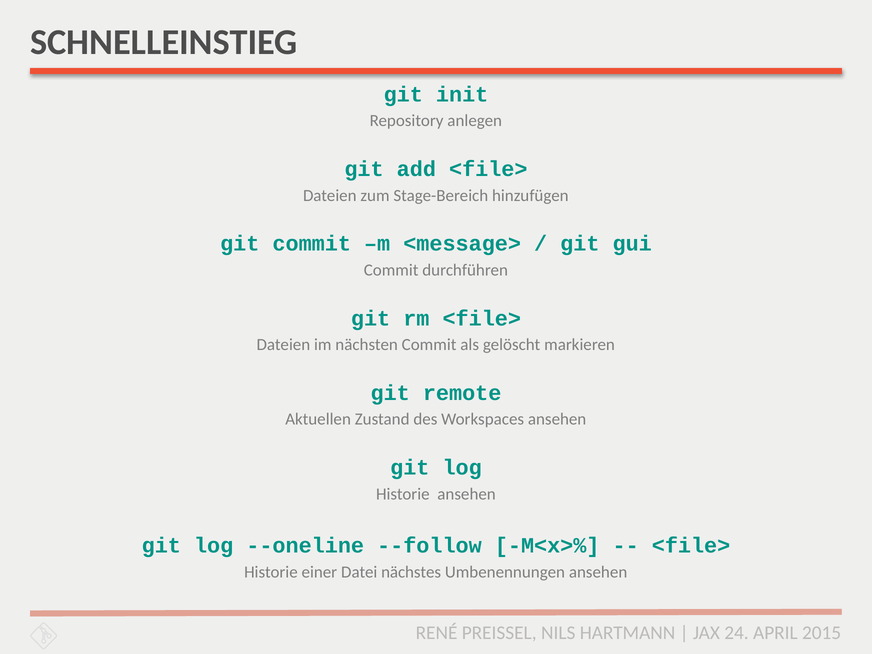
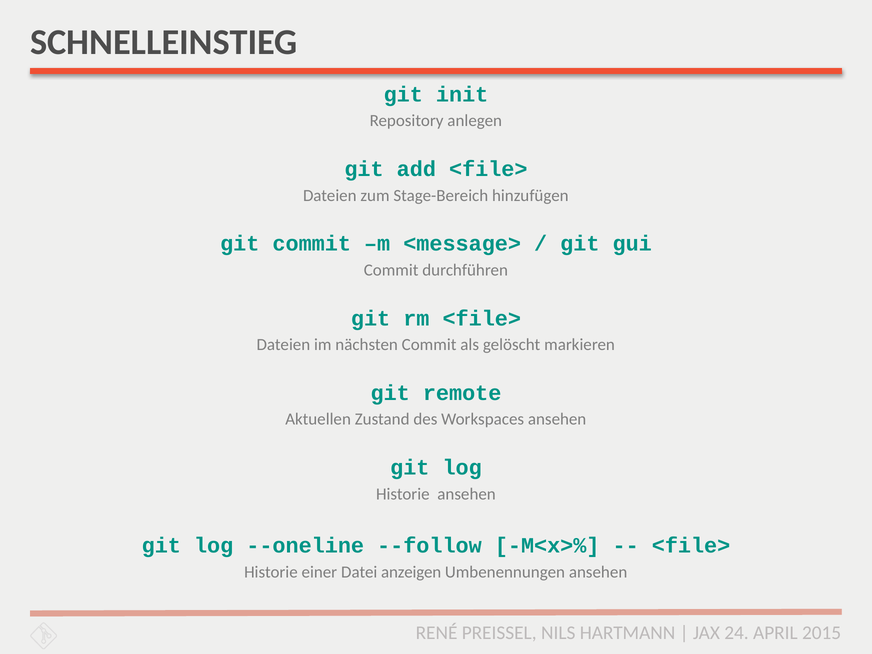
nächstes: nächstes -> anzeigen (411, 572)
